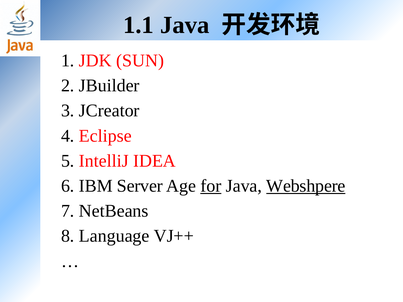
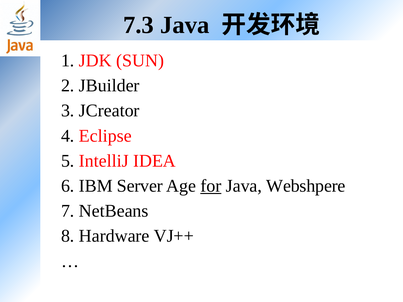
1.1: 1.1 -> 7.3 (139, 25)
Webshpere underline: present -> none (306, 186)
Language: Language -> Hardware (114, 236)
